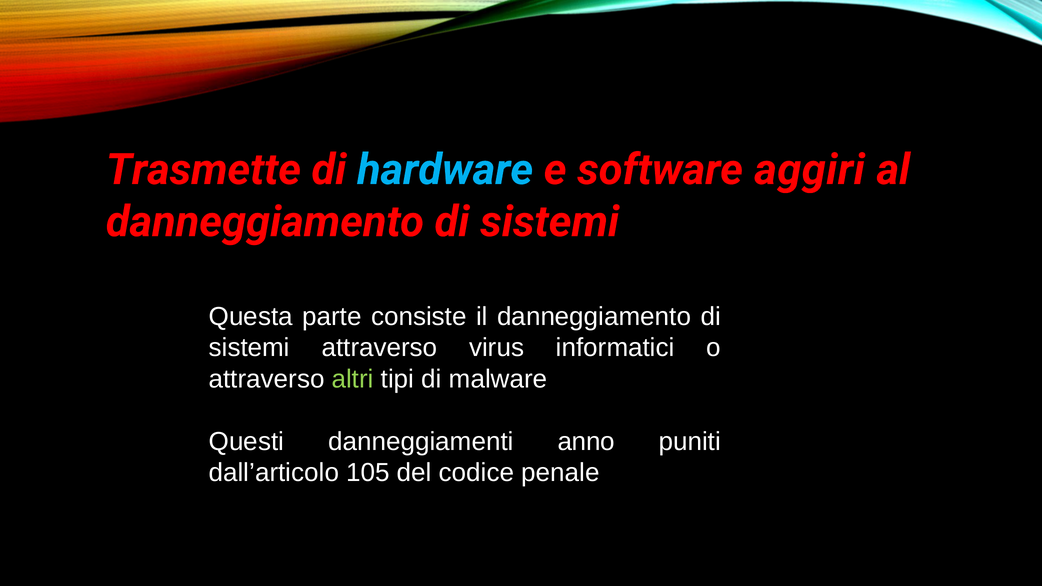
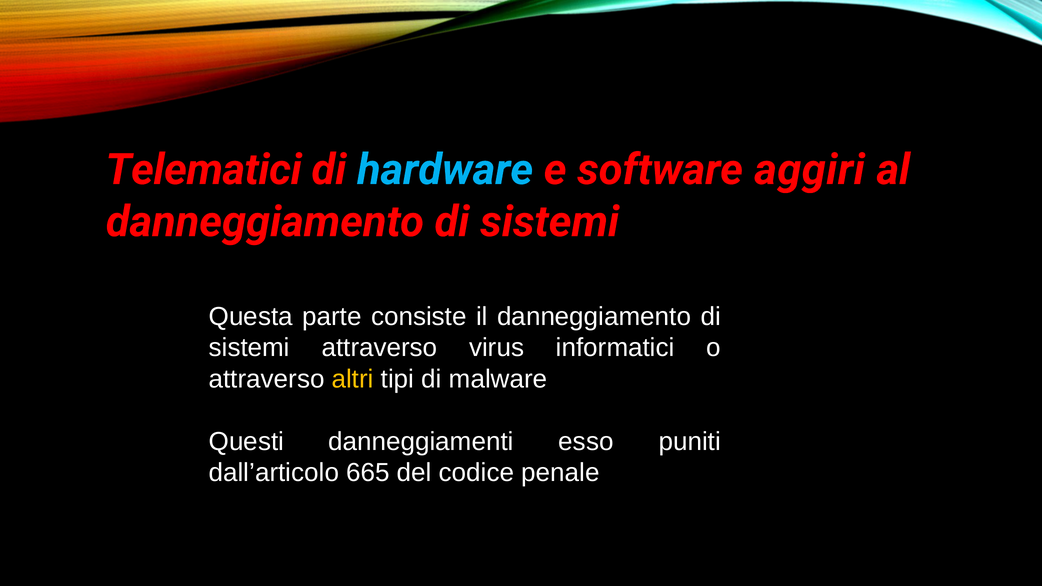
Trasmette: Trasmette -> Telematici (204, 170)
altri colour: light green -> yellow (353, 379)
anno: anno -> esso (586, 442)
105: 105 -> 665 (368, 473)
